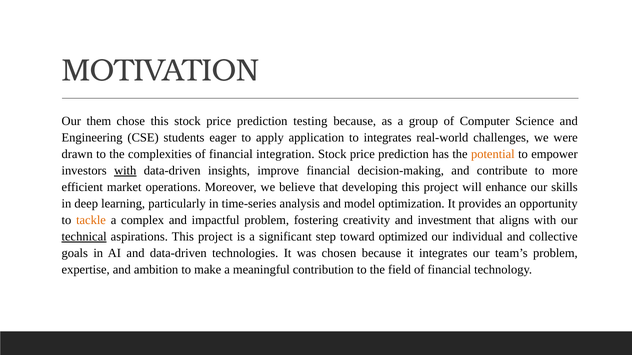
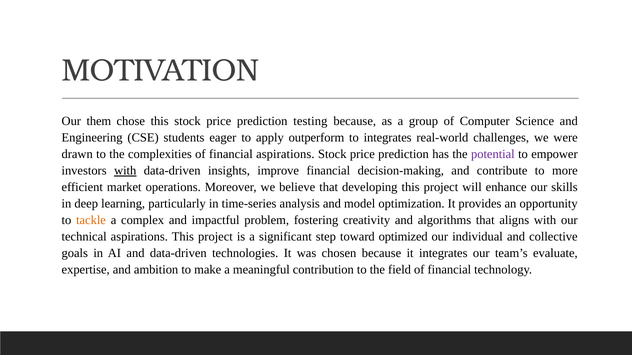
application: application -> outperform (316, 138)
financial integration: integration -> aspirations (285, 154)
potential colour: orange -> purple (493, 154)
investment: investment -> algorithms (444, 220)
technical underline: present -> none (84, 237)
team’s problem: problem -> evaluate (555, 253)
